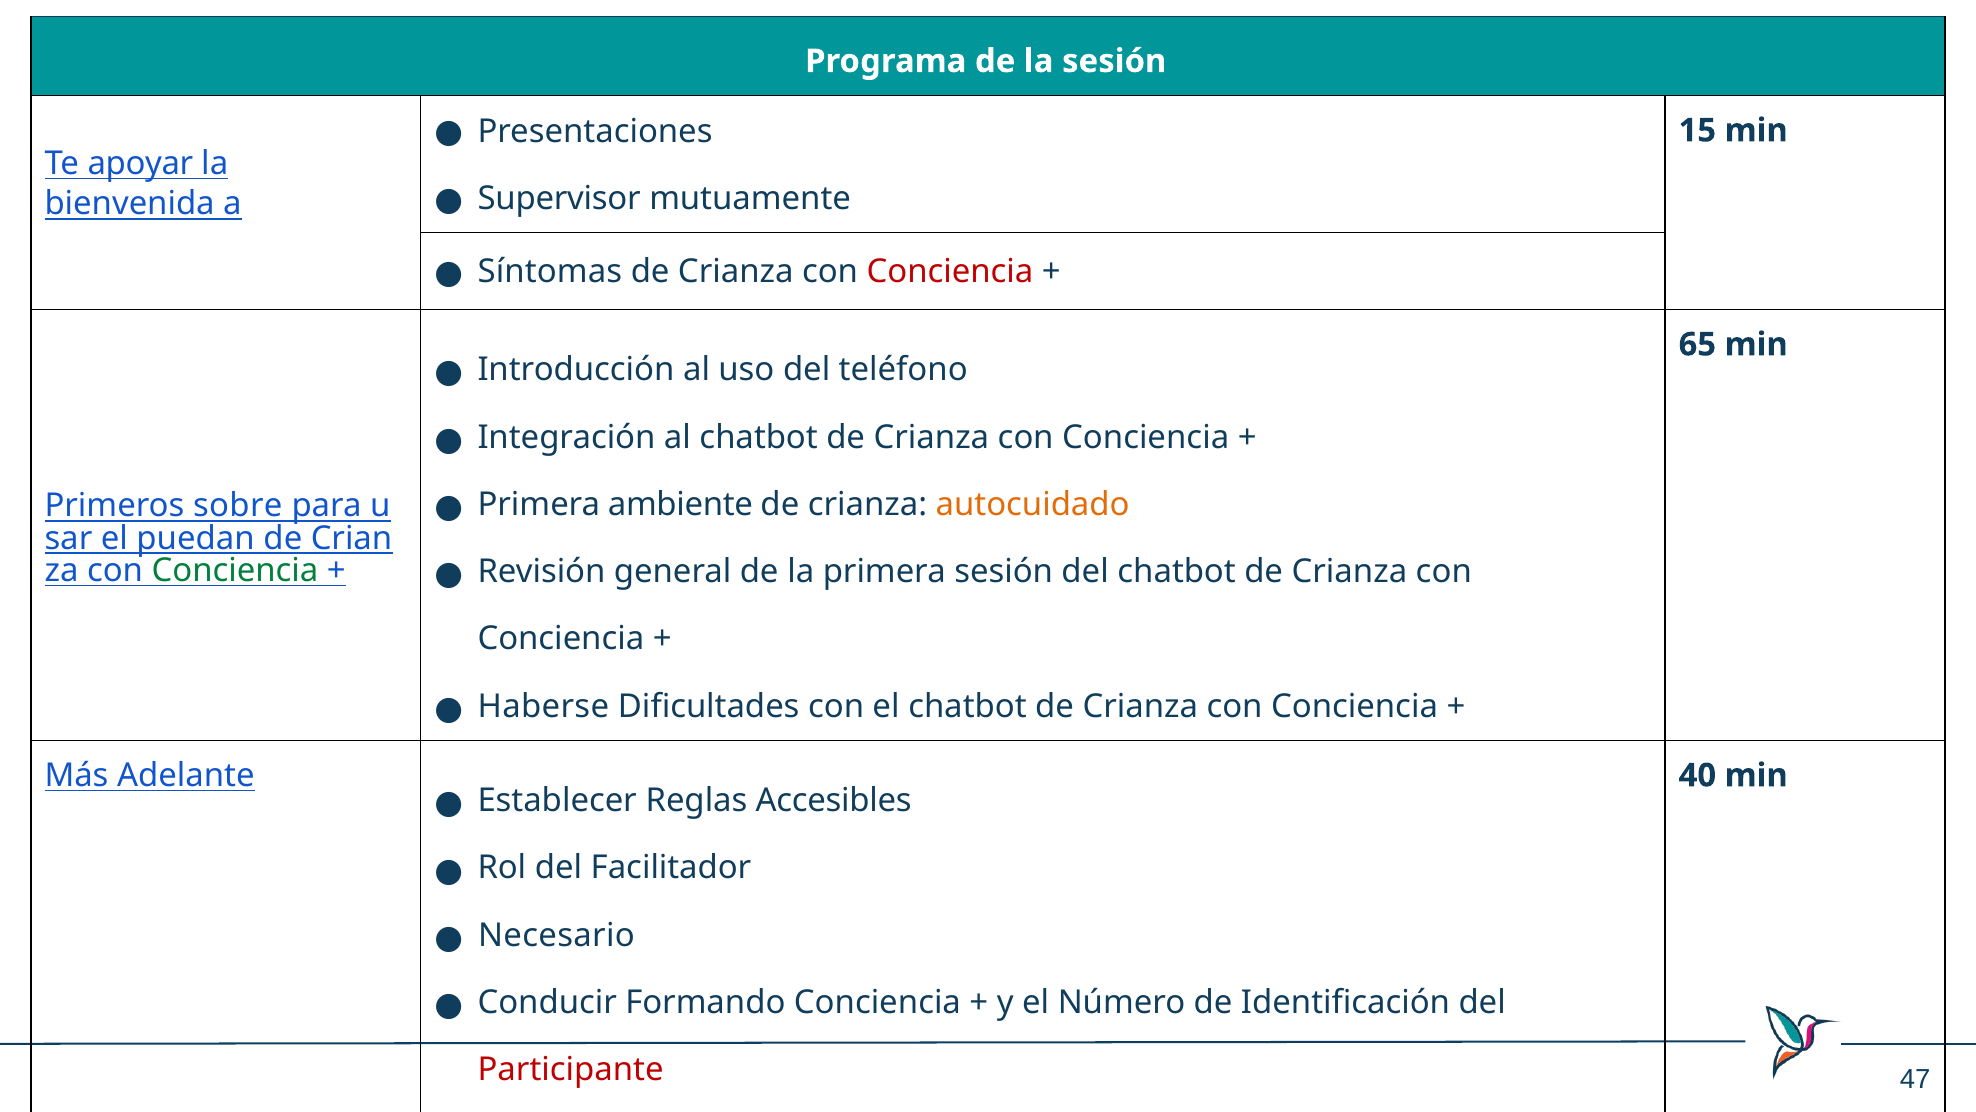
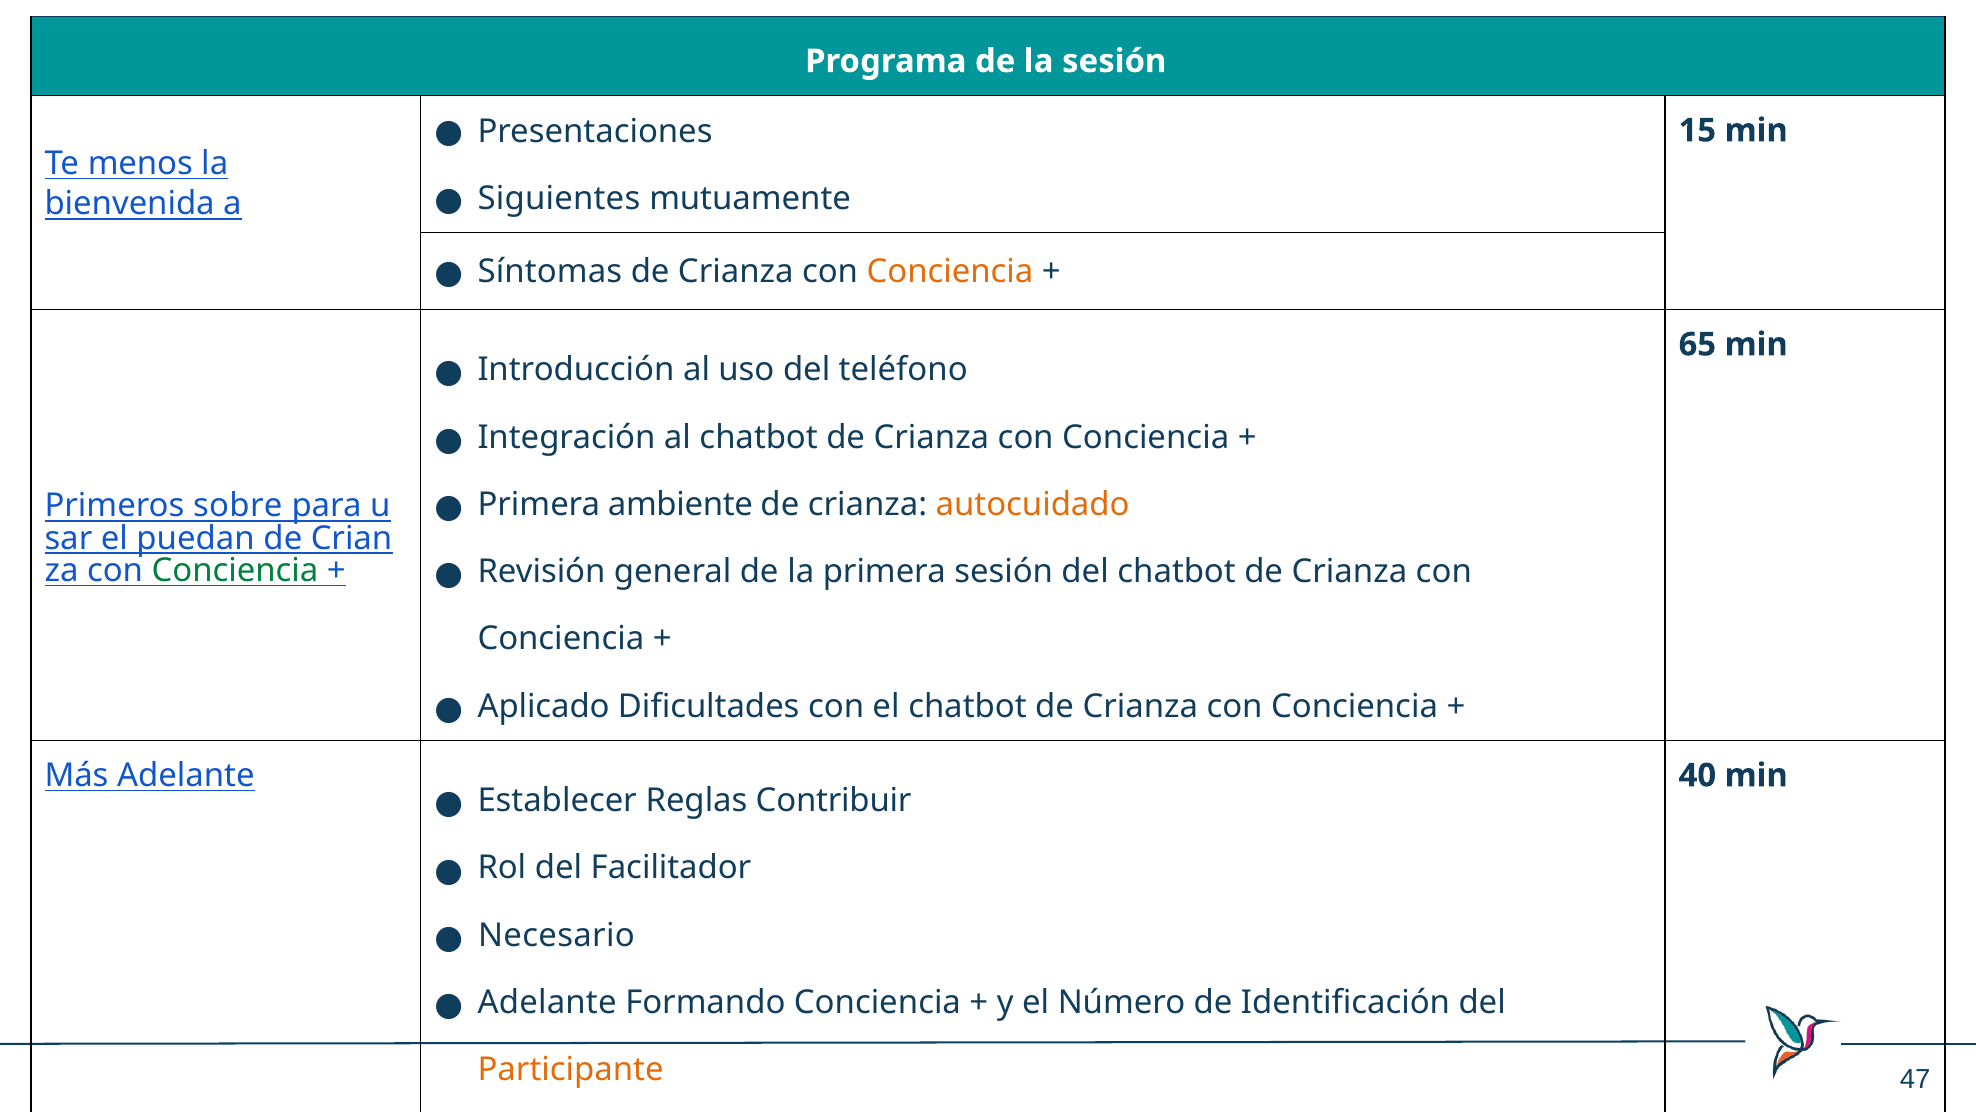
apoyar: apoyar -> menos (140, 163)
Supervisor: Supervisor -> Siguientes (559, 199)
Conciencia colour: red -> orange (950, 272)
Haberse: Haberse -> Aplicado (544, 706)
Accesibles: Accesibles -> Contribuir (834, 801)
Conducir: Conducir -> Adelante (547, 1002)
Participante colour: red -> orange (571, 1069)
